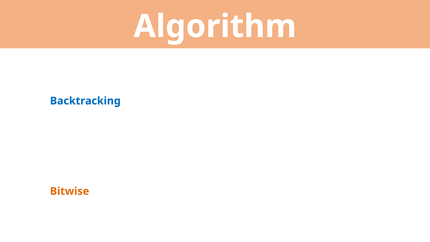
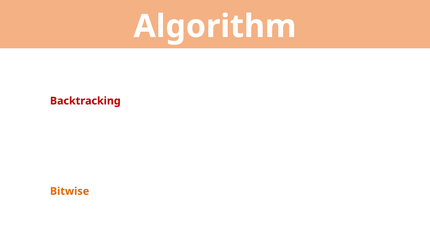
Backtracking colour: blue -> red (85, 101)
